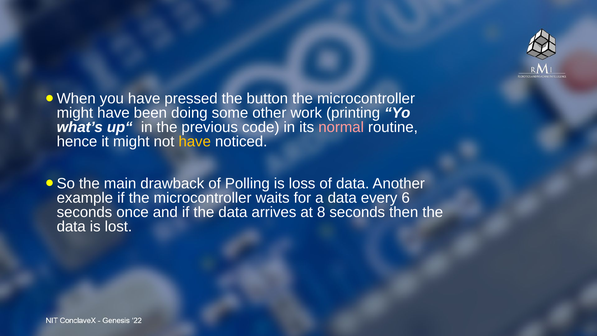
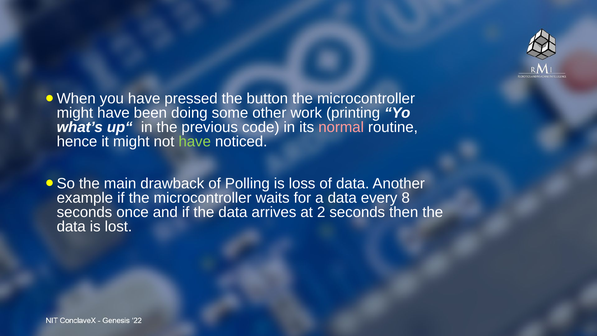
have colour: yellow -> light green (195, 141)
6: 6 -> 8 (406, 198)
8: 8 -> 2 (321, 212)
